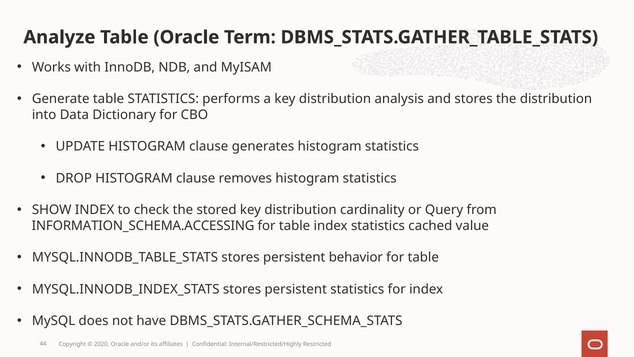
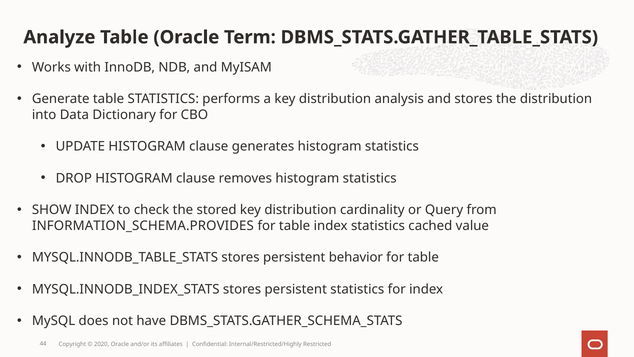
INFORMATION_SCHEMA.ACCESSING: INFORMATION_SCHEMA.ACCESSING -> INFORMATION_SCHEMA.PROVIDES (143, 226)
